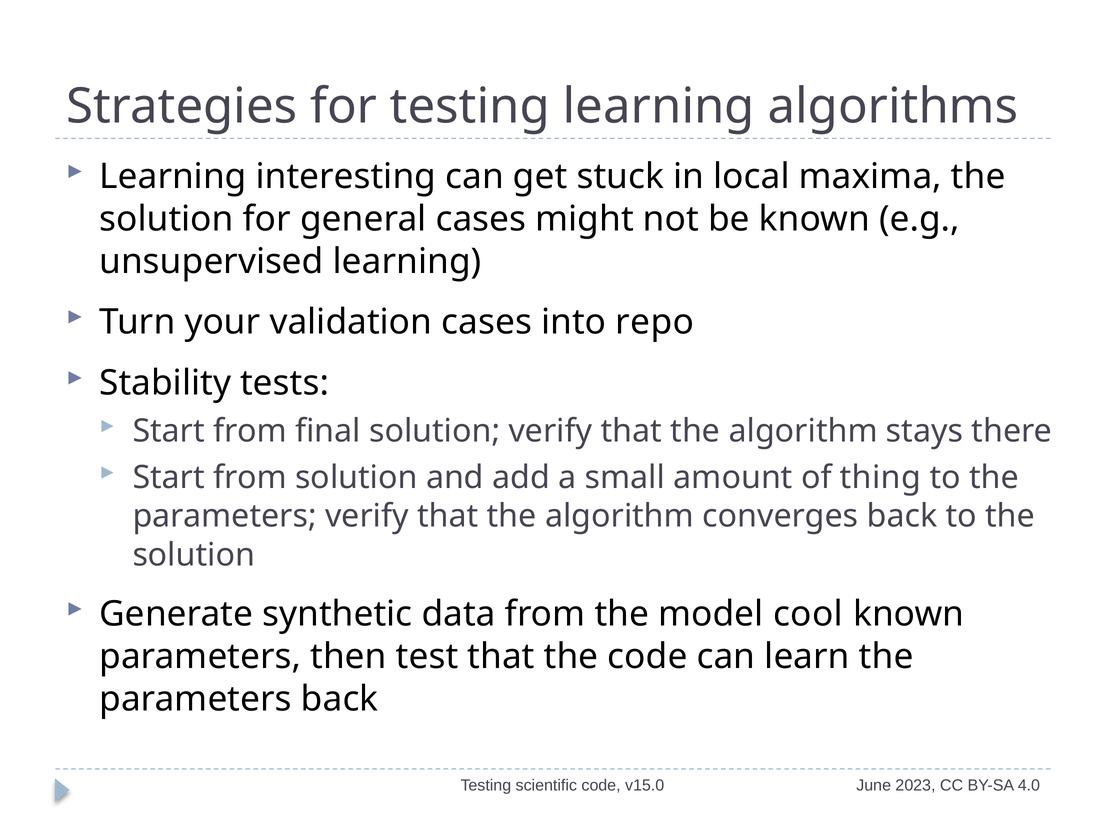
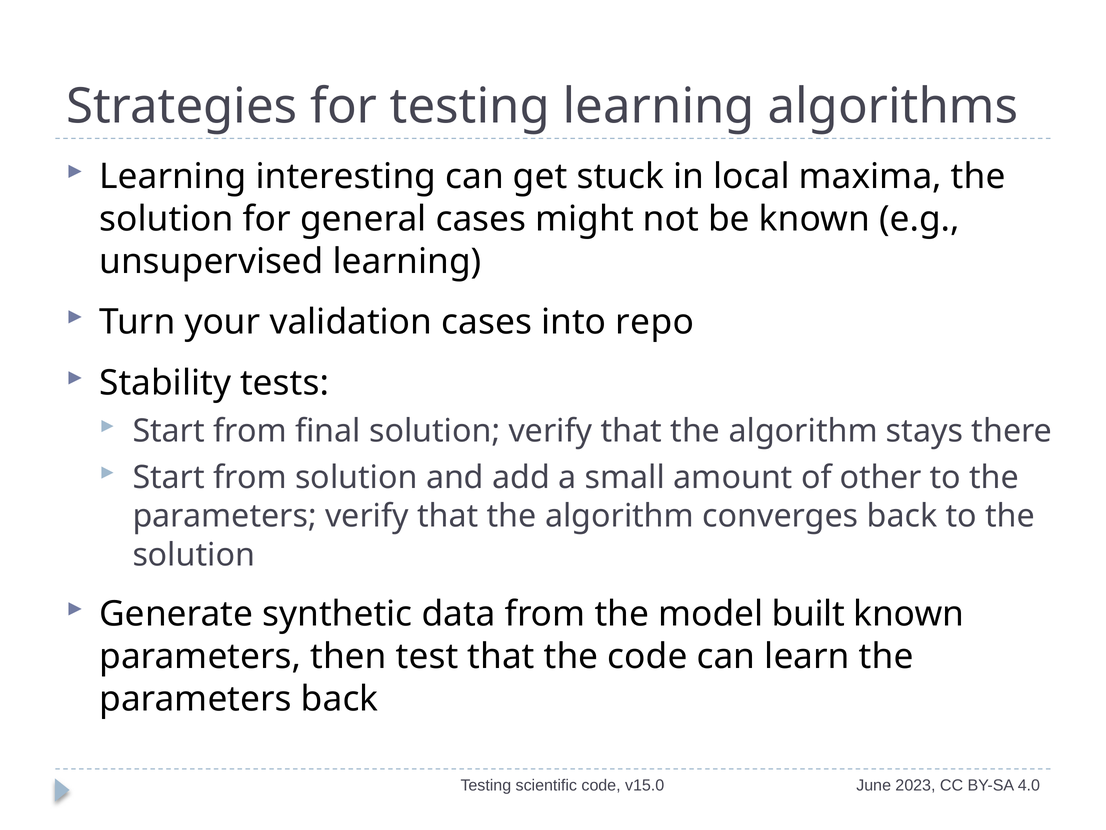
thing: thing -> other (881, 477)
cool: cool -> built (808, 614)
